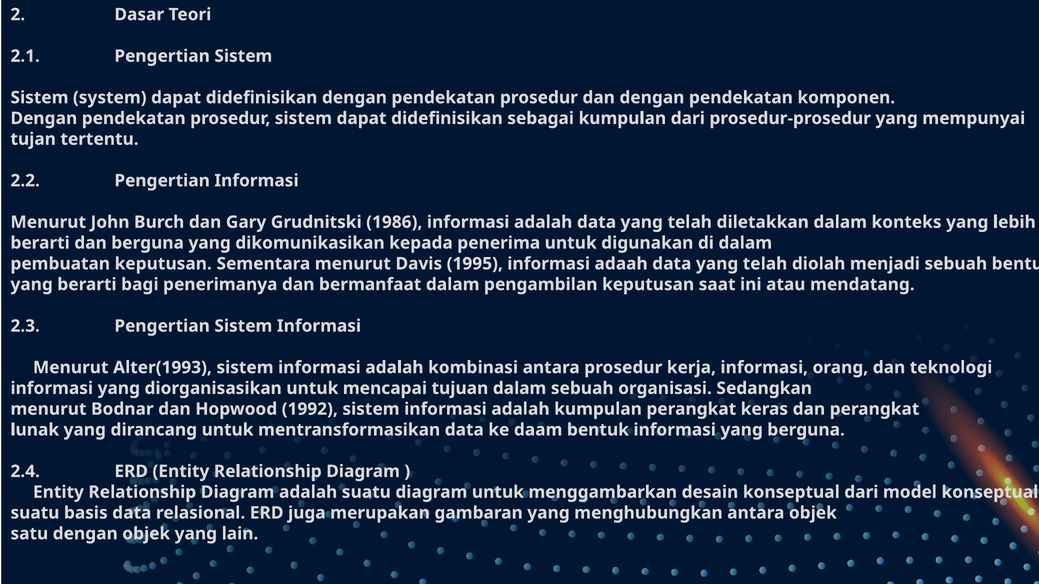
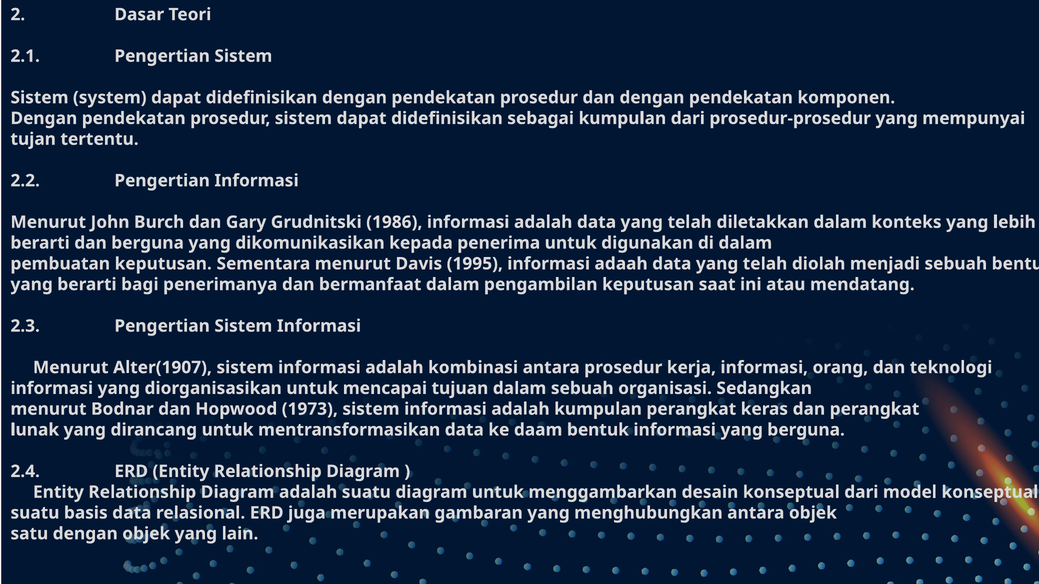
Alter(1993: Alter(1993 -> Alter(1907 (162, 368)
1992: 1992 -> 1973 (310, 409)
